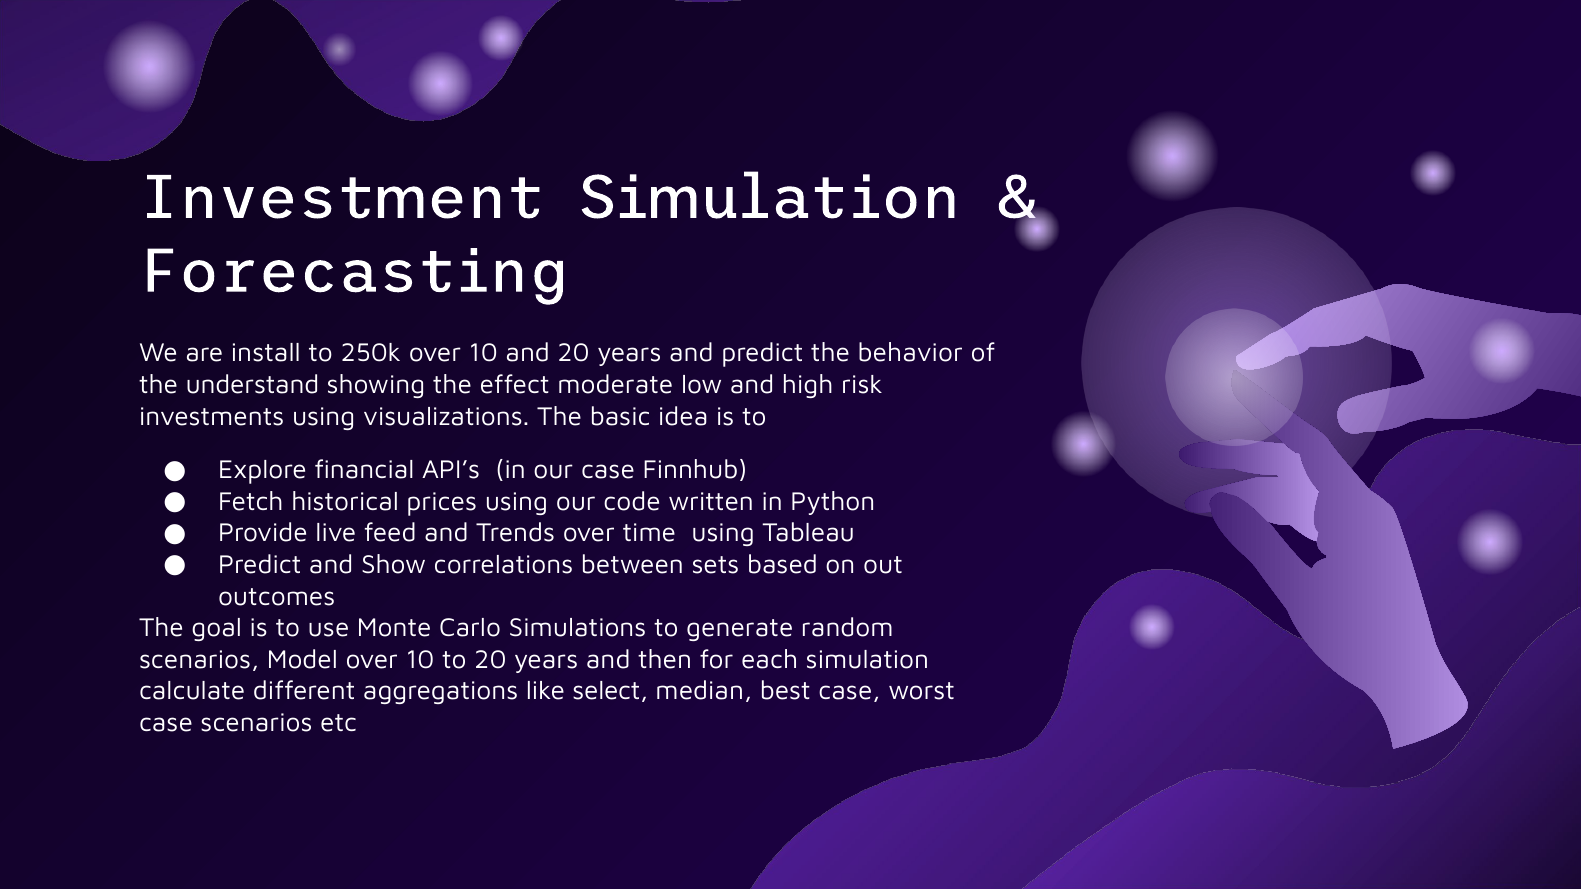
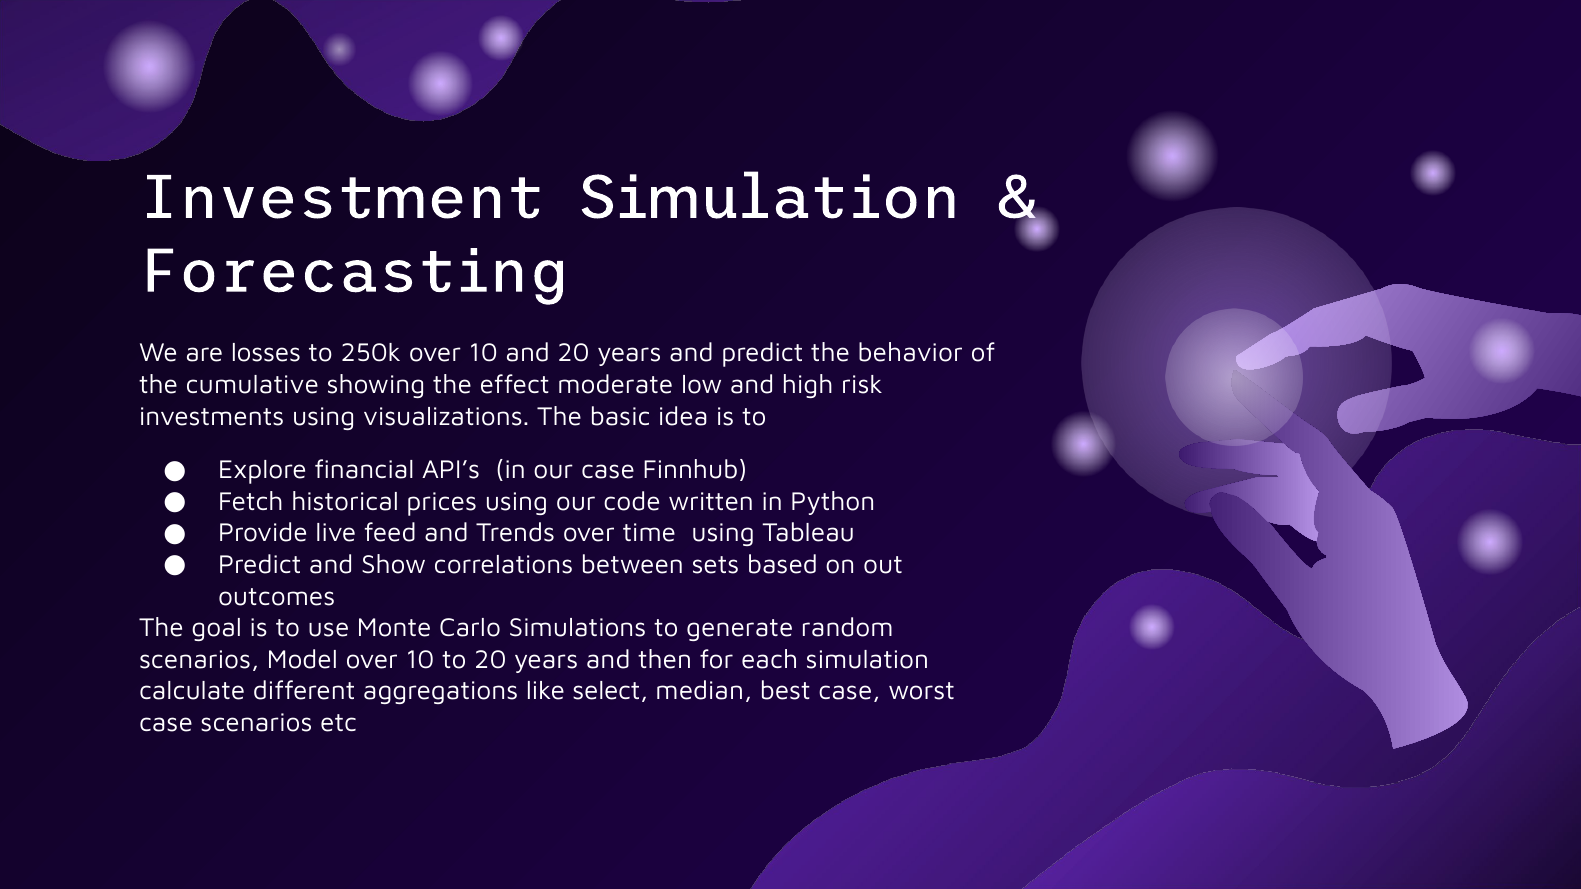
install: install -> losses (266, 353)
understand: understand -> cumulative (252, 385)
